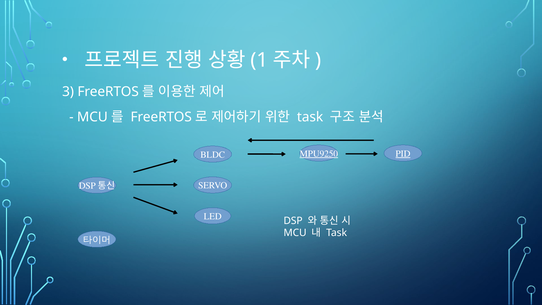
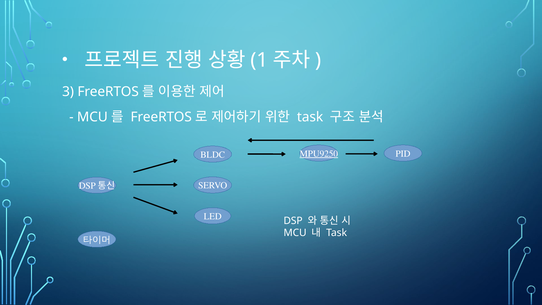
PID underline: present -> none (403, 154)
